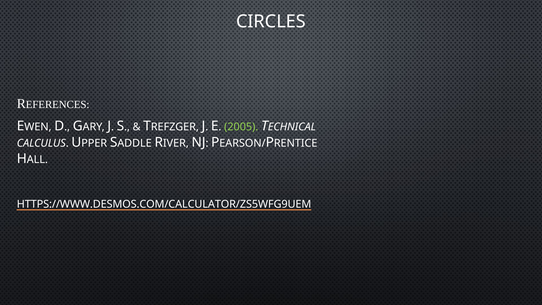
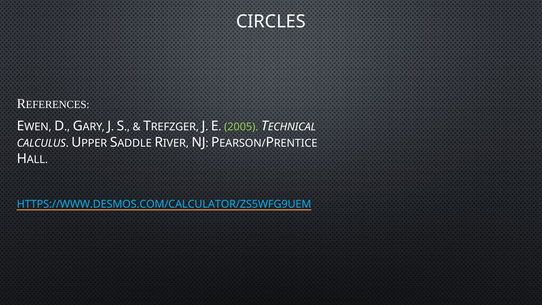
HTTPS://WWW.DESMOS.COM/CALCULATOR/ZS5WFG9UEM colour: white -> light blue (164, 204)
